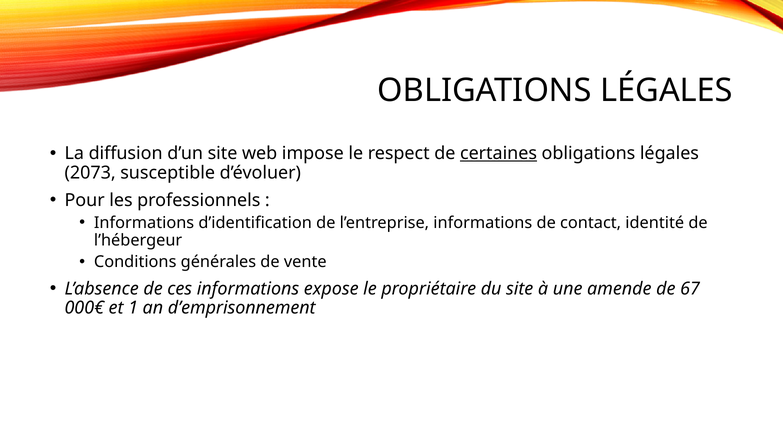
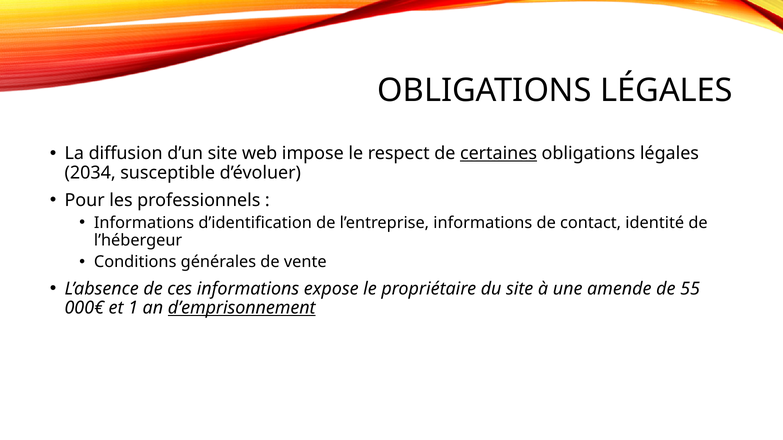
2073: 2073 -> 2034 (90, 173)
67: 67 -> 55 (690, 289)
d’emprisonnement underline: none -> present (242, 308)
